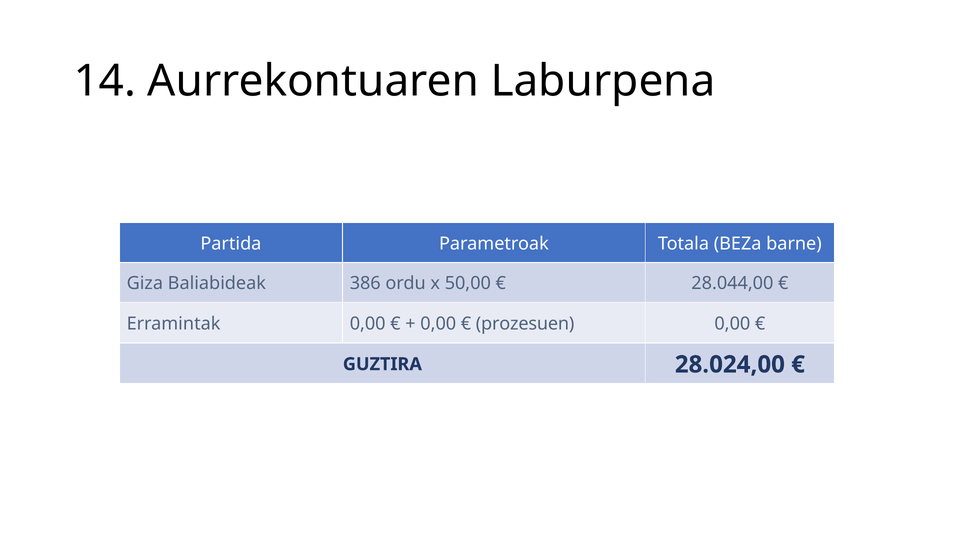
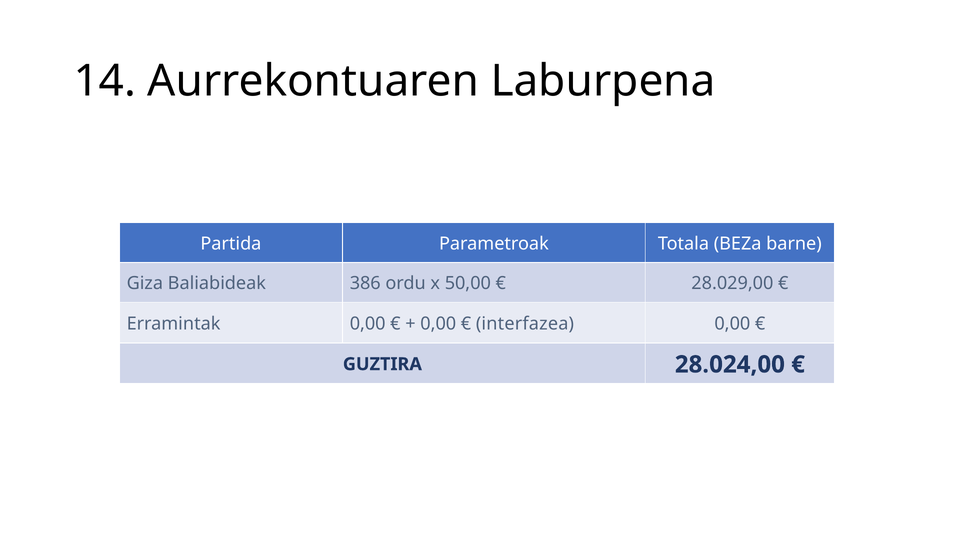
28.044,00: 28.044,00 -> 28.029,00 (732, 283)
prozesuen: prozesuen -> interfazea (525, 324)
